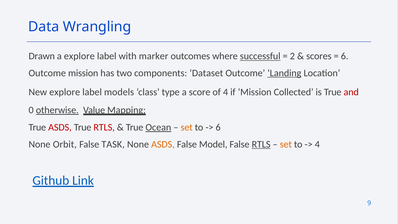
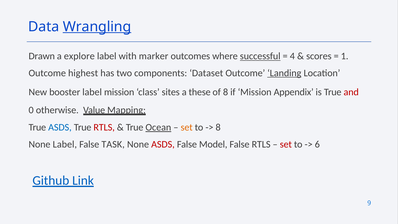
Wrangling underline: none -> present (97, 27)
2: 2 -> 4 (292, 56)
6: 6 -> 1 (345, 56)
Outcome mission: mission -> highest (83, 73)
New explore: explore -> booster (65, 92)
label models: models -> mission (119, 92)
type: type -> sites (171, 92)
score: score -> these (200, 92)
of 4: 4 -> 8 (226, 92)
Collected: Collected -> Appendix (294, 92)
otherwise underline: present -> none (57, 110)
ASDS colour: red -> blue (60, 127)
6: 6 -> 8 (218, 127)
None Orbit: Orbit -> Label (65, 144)
ASDS colour: orange -> red (163, 144)
RTLS underline: present -> none (261, 144)
set colour: orange -> red (286, 144)
4: 4 -> 6 (317, 144)
